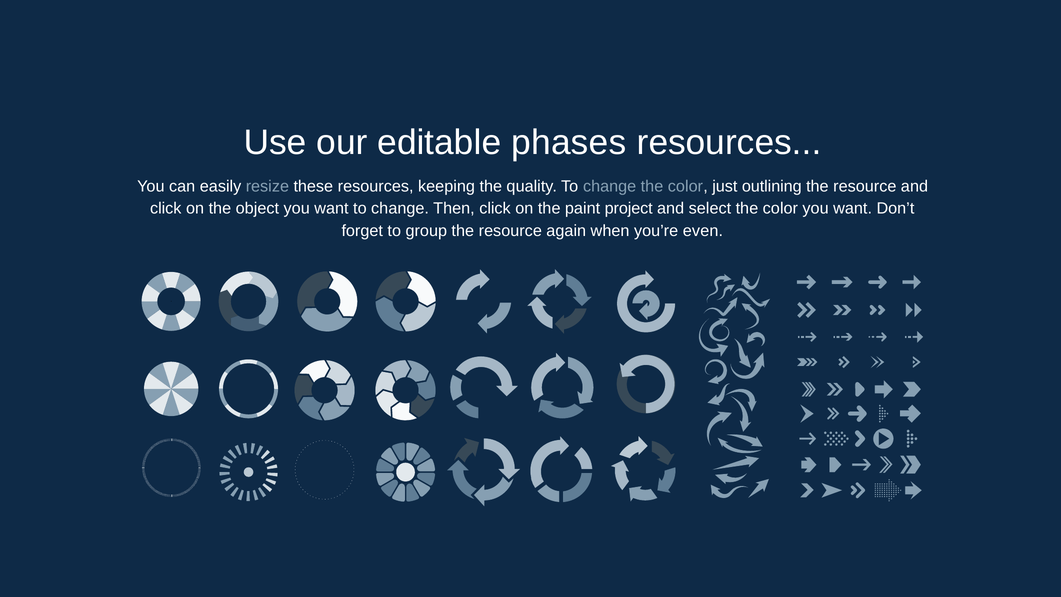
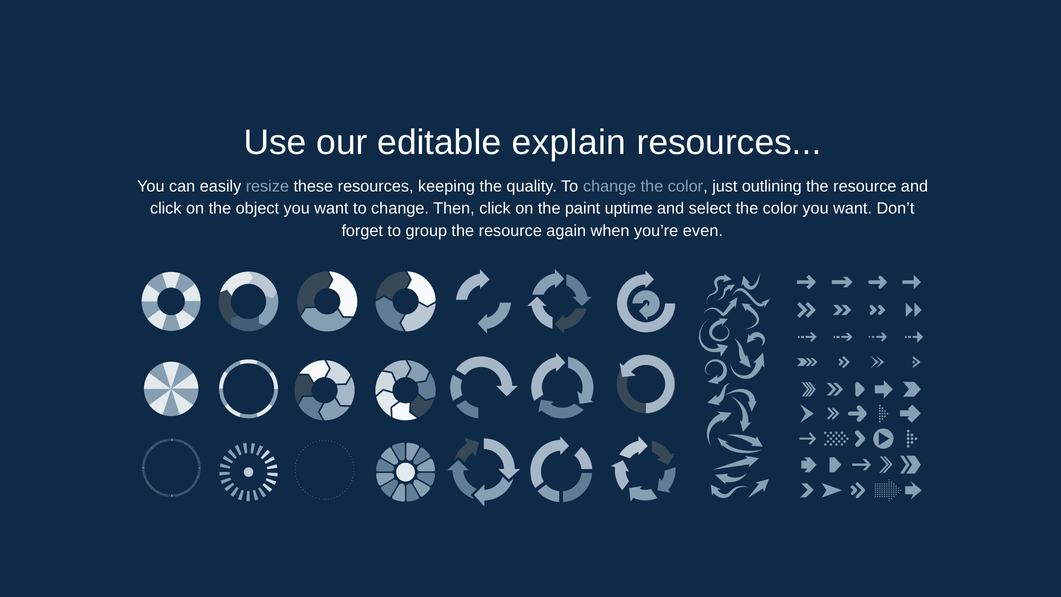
phases: phases -> explain (569, 143)
project: project -> uptime (629, 209)
